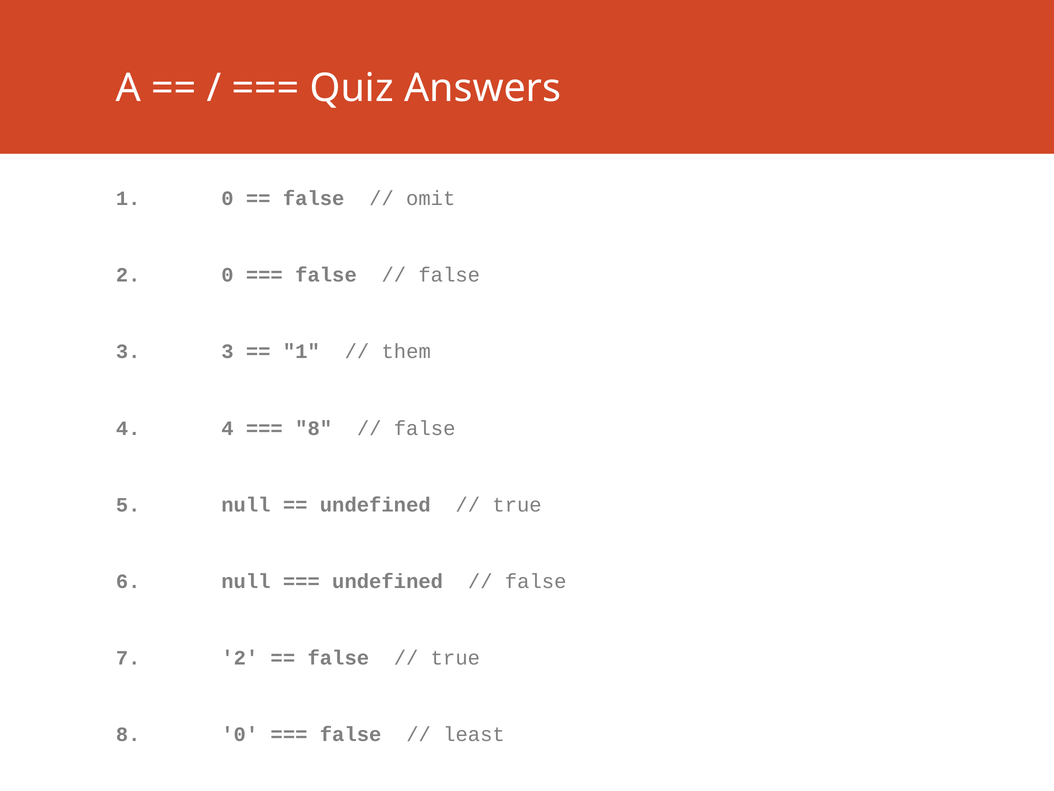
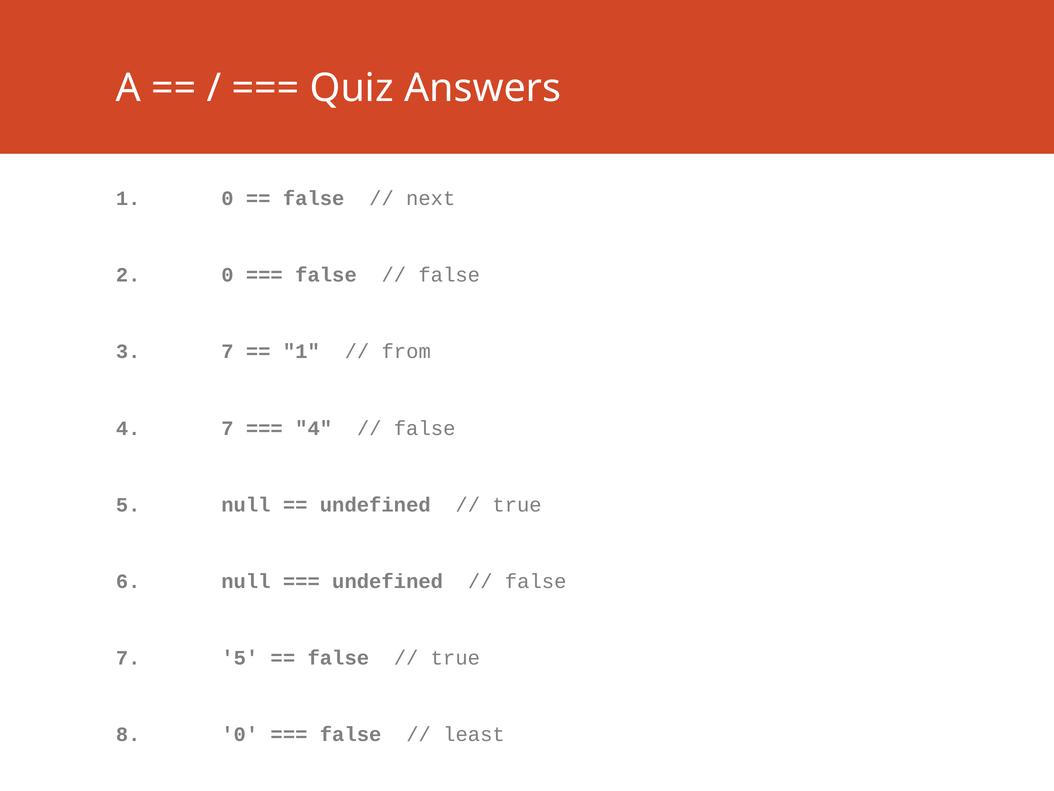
omit: omit -> next (431, 198)
3: 3 -> 7 (227, 351)
them: them -> from (406, 351)
4: 4 -> 7 (227, 428)
8: 8 -> 4 (314, 428)
2: 2 -> 5 (240, 658)
